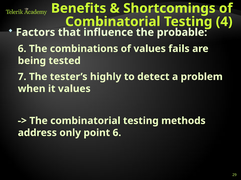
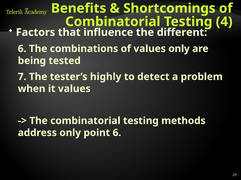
probable: probable -> different (182, 32)
values fails: fails -> only (179, 49)
